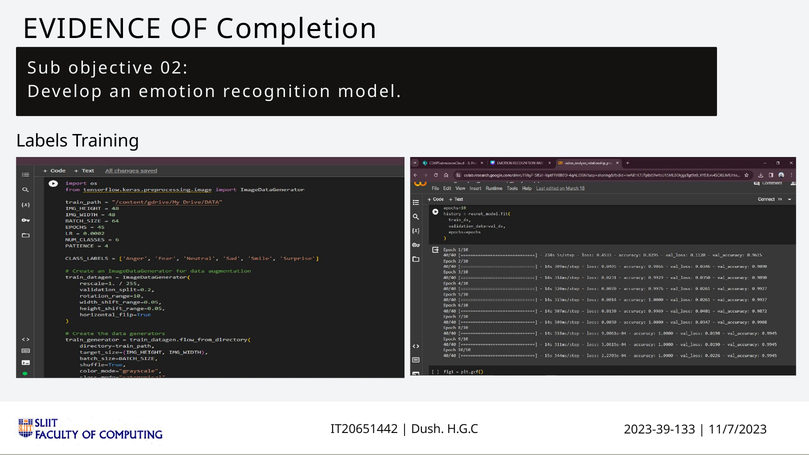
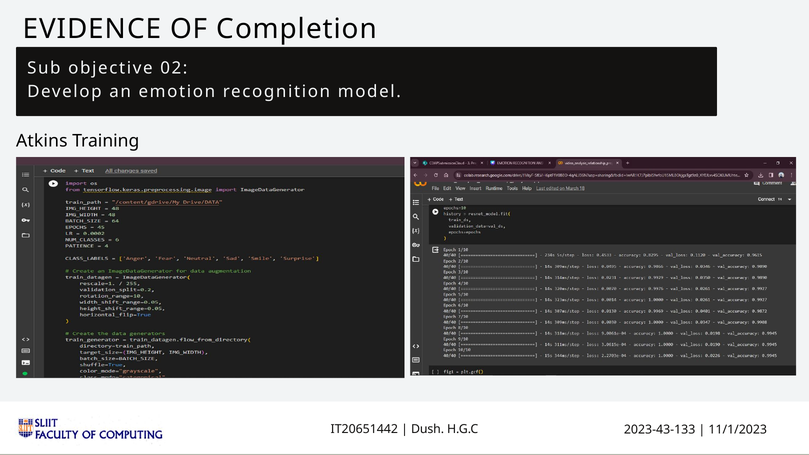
Labels: Labels -> Atkins (42, 141)
2023-39-133: 2023-39-133 -> 2023-43-133 (660, 430)
11/7/2023: 11/7/2023 -> 11/1/2023 (738, 430)
